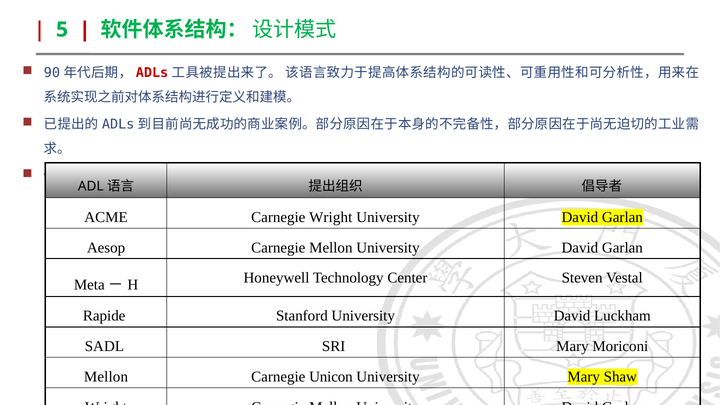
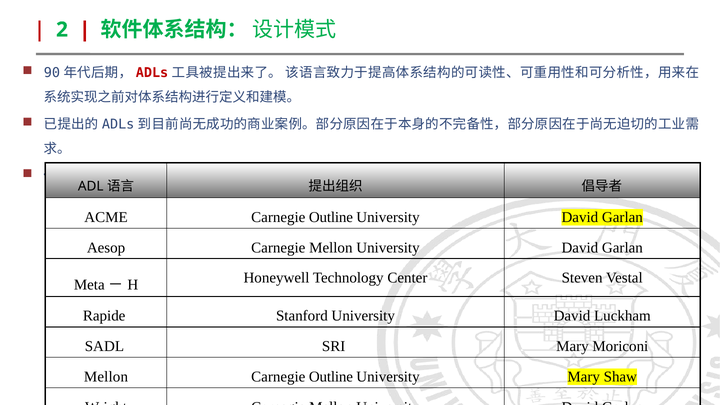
5: 5 -> 2 (62, 30)
ACME Carnegie Wright: Wright -> Outline (331, 217)
Unicon: Unicon -> Outline (331, 377)
